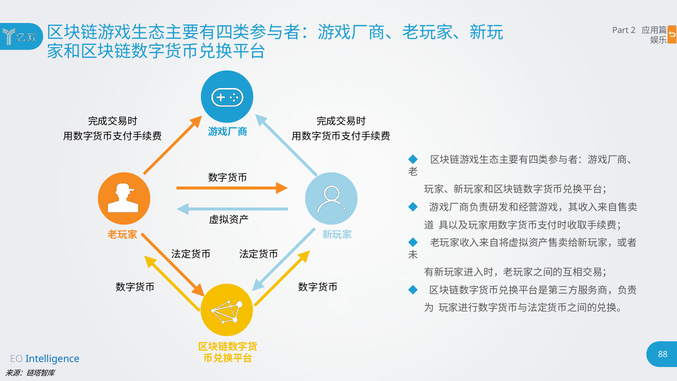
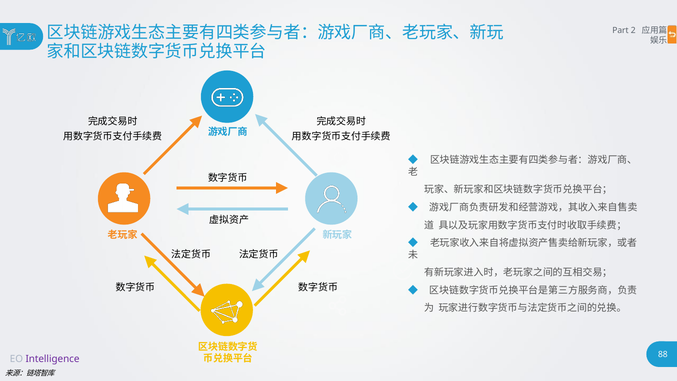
Intelligence colour: blue -> purple (52, 359)
